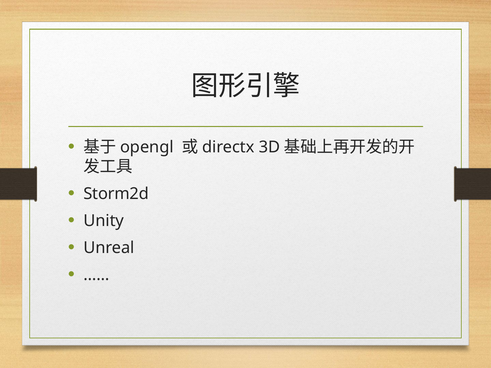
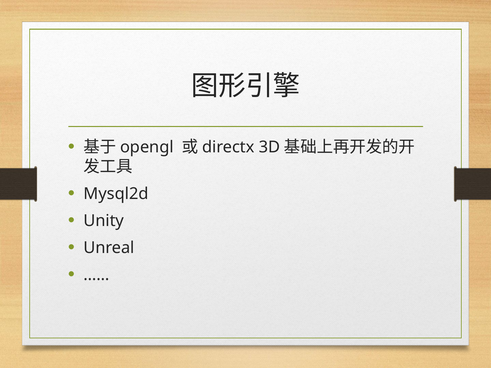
Storm2d: Storm2d -> Mysql2d (116, 194)
